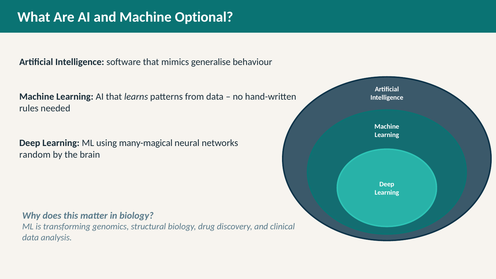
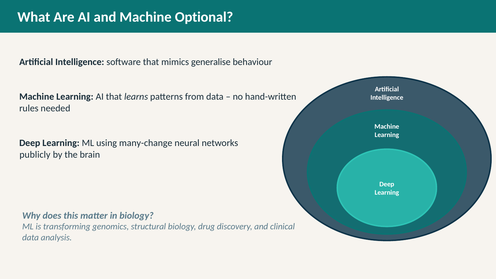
many-magical: many-magical -> many-change (146, 143)
random: random -> publicly (35, 155)
